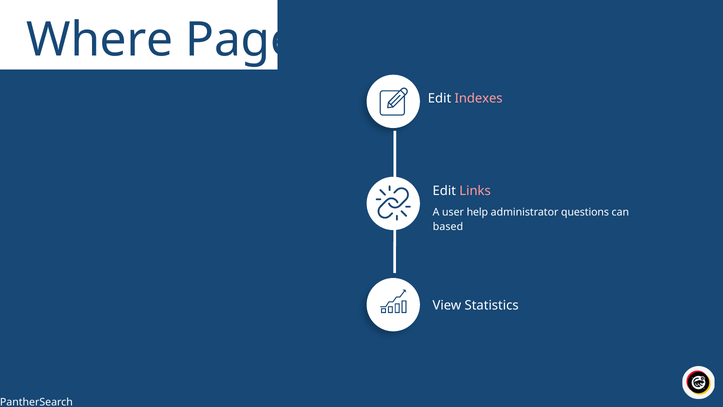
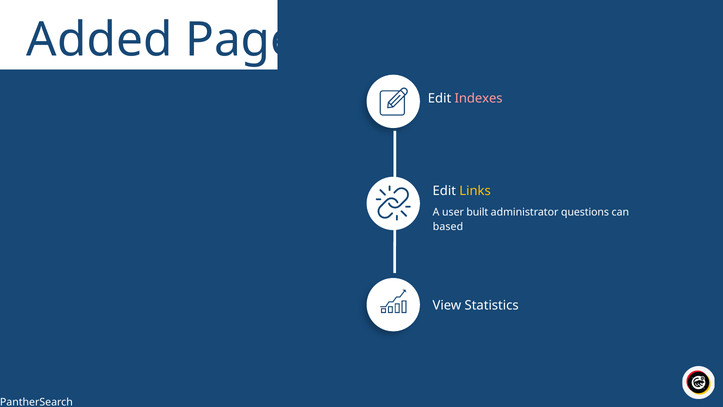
Where: Where -> Added (100, 40)
Links colour: pink -> yellow (475, 191)
help: help -> built (477, 212)
